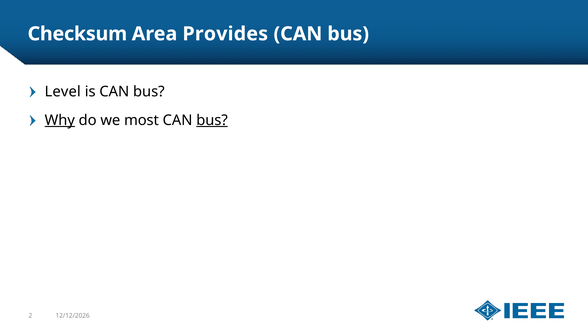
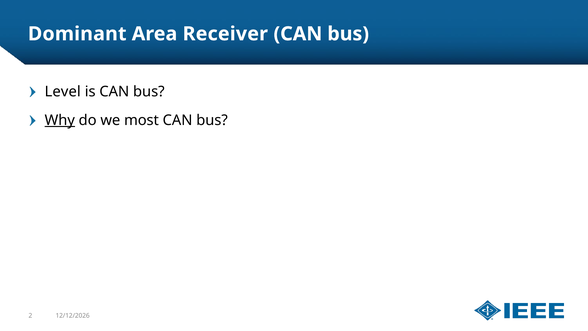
Checksum: Checksum -> Dominant (77, 34)
Provides: Provides -> Receiver (225, 34)
bus underline: present -> none (212, 120)
